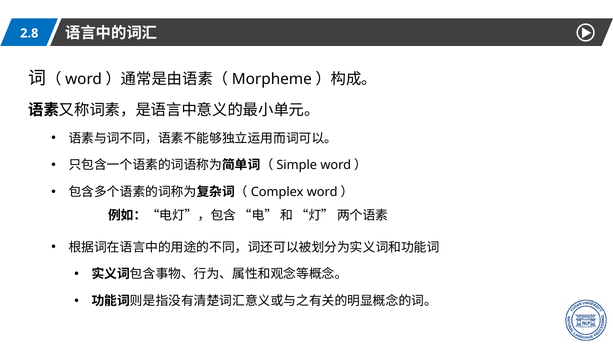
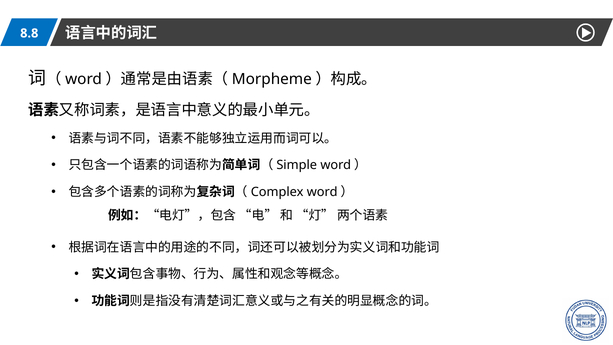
2.8: 2.8 -> 8.8 (29, 33)
